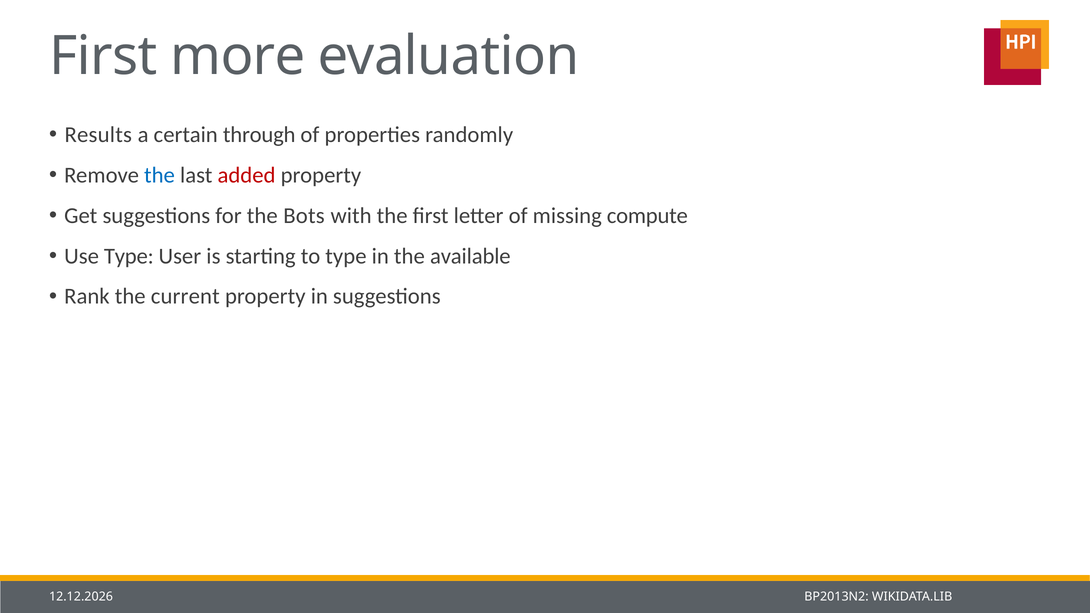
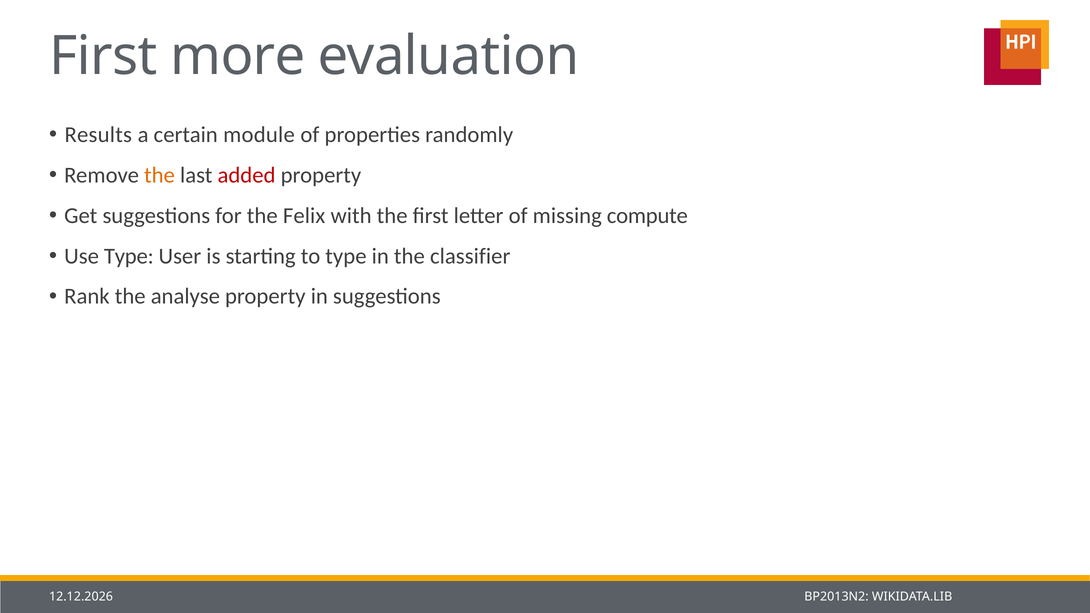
through: through -> module (259, 135)
the colour: blue -> orange (159, 175)
Bots: Bots -> Felix (304, 216)
available: available -> classifier (470, 256)
current: current -> analyse (185, 297)
